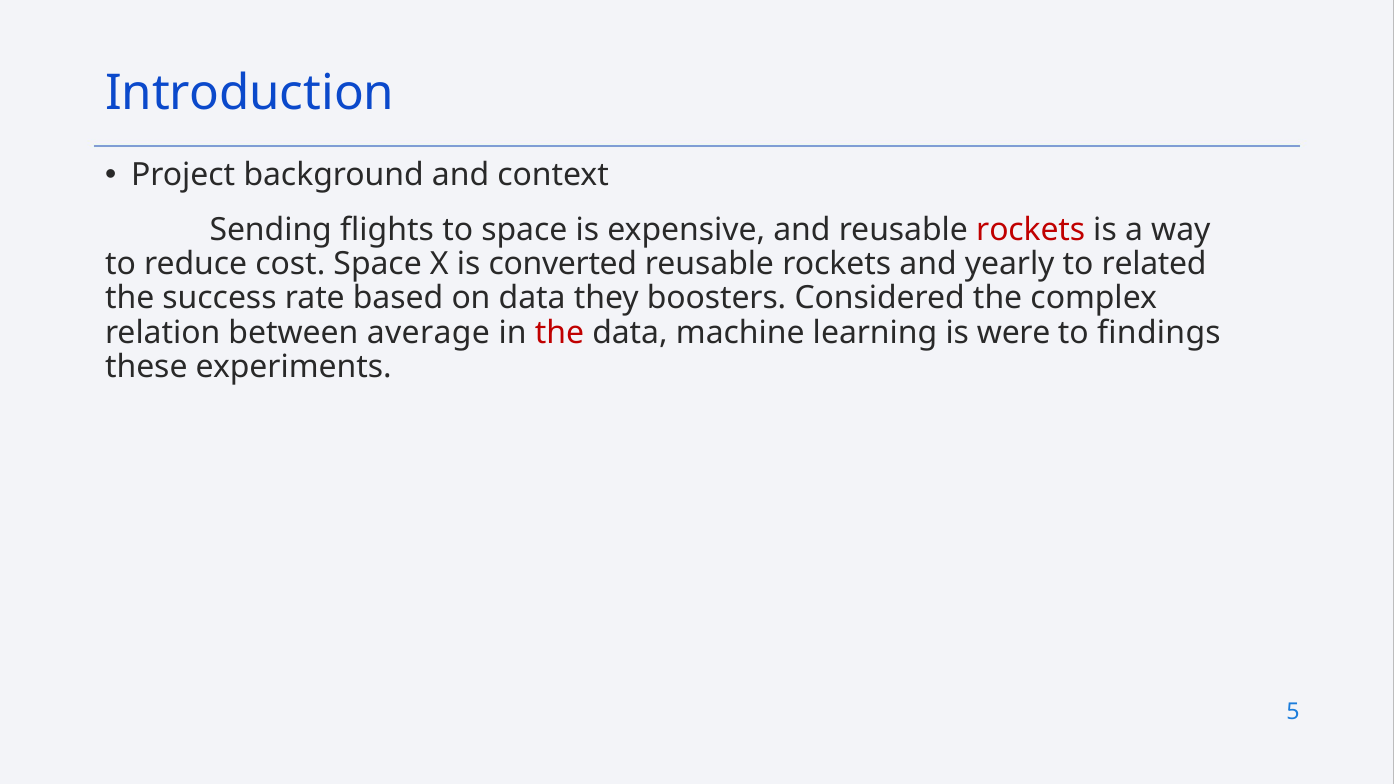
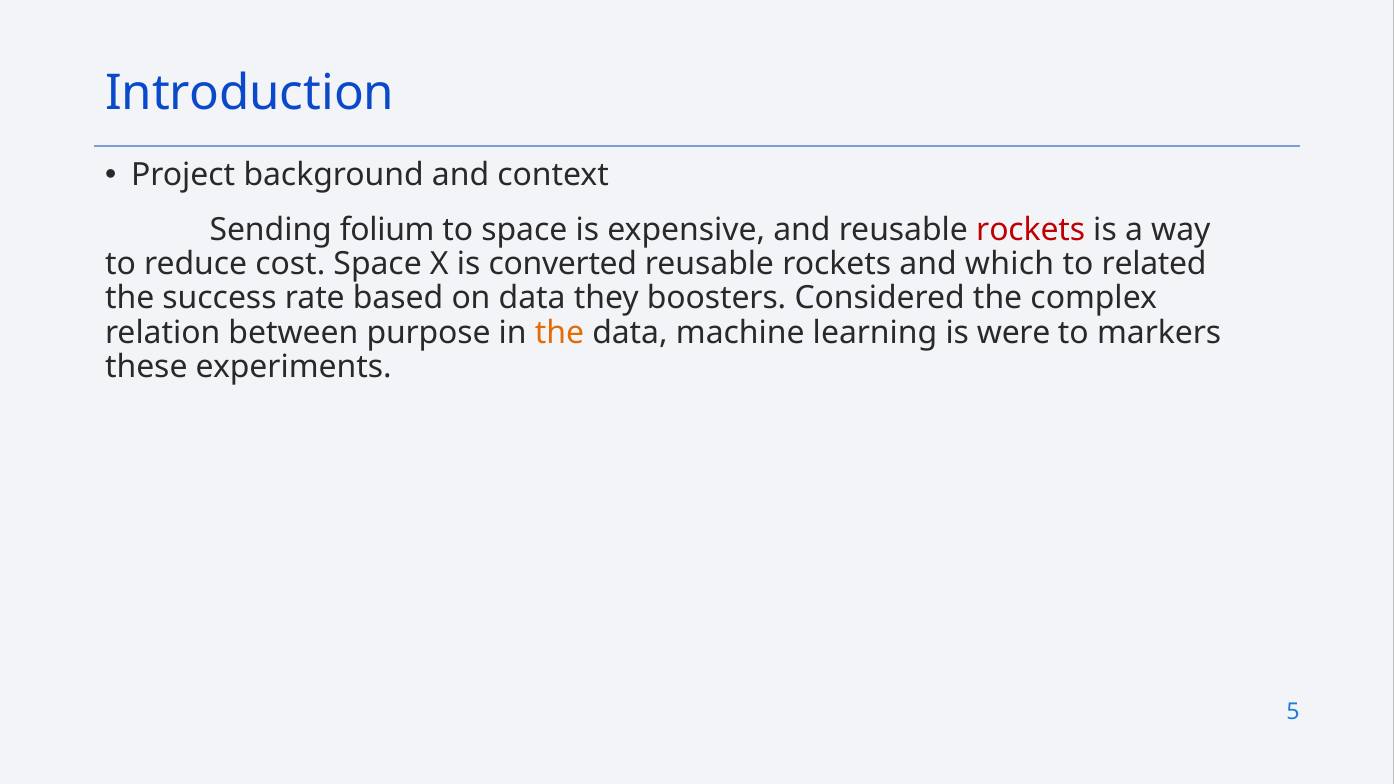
flights: flights -> folium (387, 230)
yearly: yearly -> which (1010, 264)
average: average -> purpose (429, 333)
the colour: red -> orange (559, 333)
findings: findings -> markers (1159, 333)
